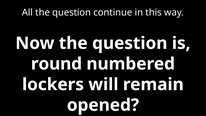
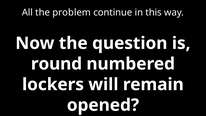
All the question: question -> problem (72, 12)
